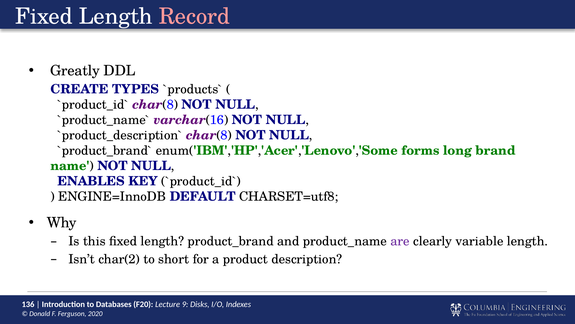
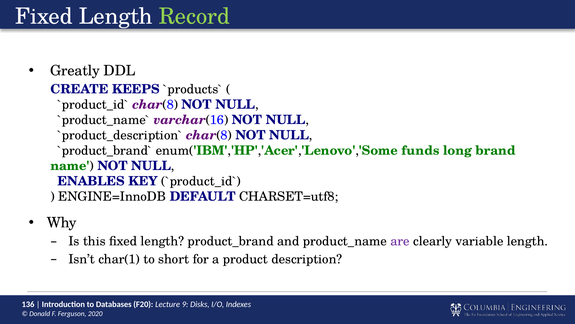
Record colour: pink -> light green (194, 16)
TYPES: TYPES -> KEEPS (136, 89)
forms: forms -> funds (420, 150)
char(2: char(2 -> char(1 (119, 259)
